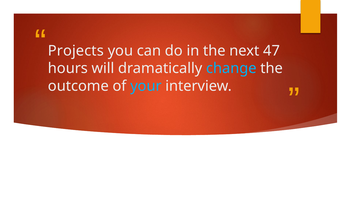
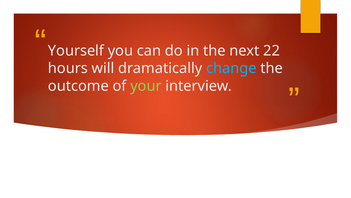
Projects: Projects -> Yourself (76, 51)
47: 47 -> 22 (272, 51)
your colour: light blue -> light green (146, 86)
